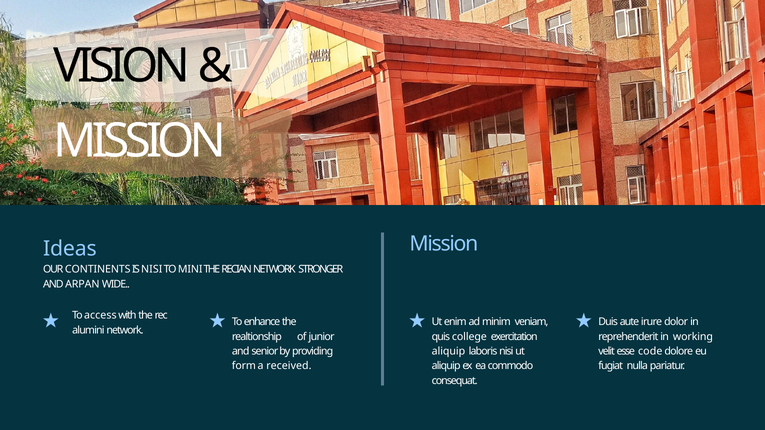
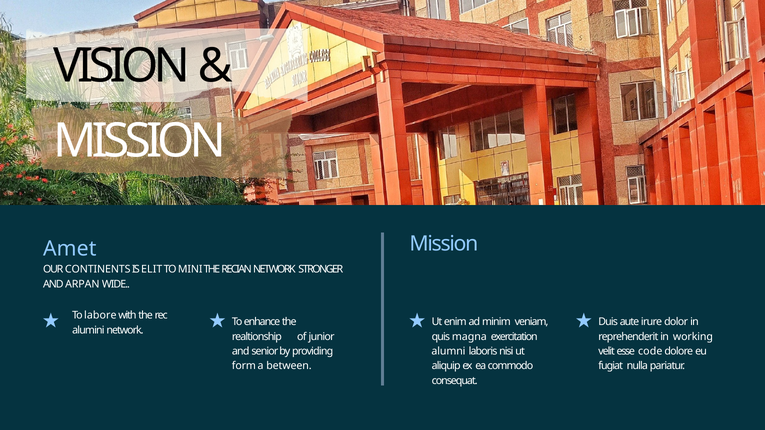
Ideas: Ideas -> Amet (70, 249)
IS NISI: NISI -> ELIT (152, 270)
access: access -> labore (100, 316)
college: college -> magna (469, 337)
aliquip: aliquip -> alumni (448, 352)
received: received -> between (289, 366)
